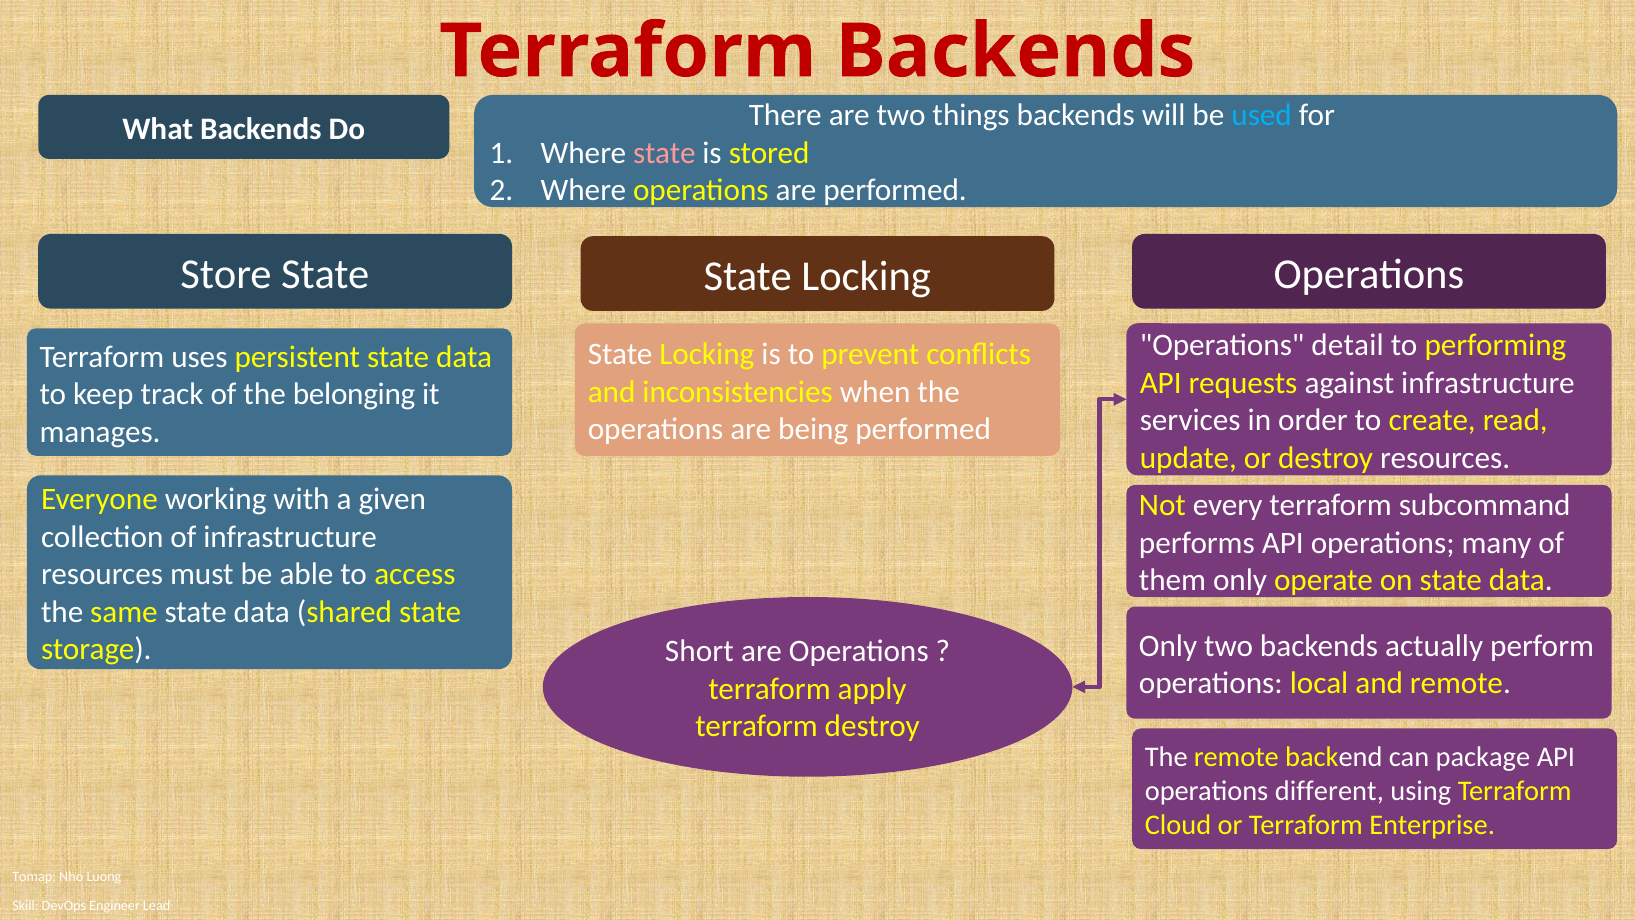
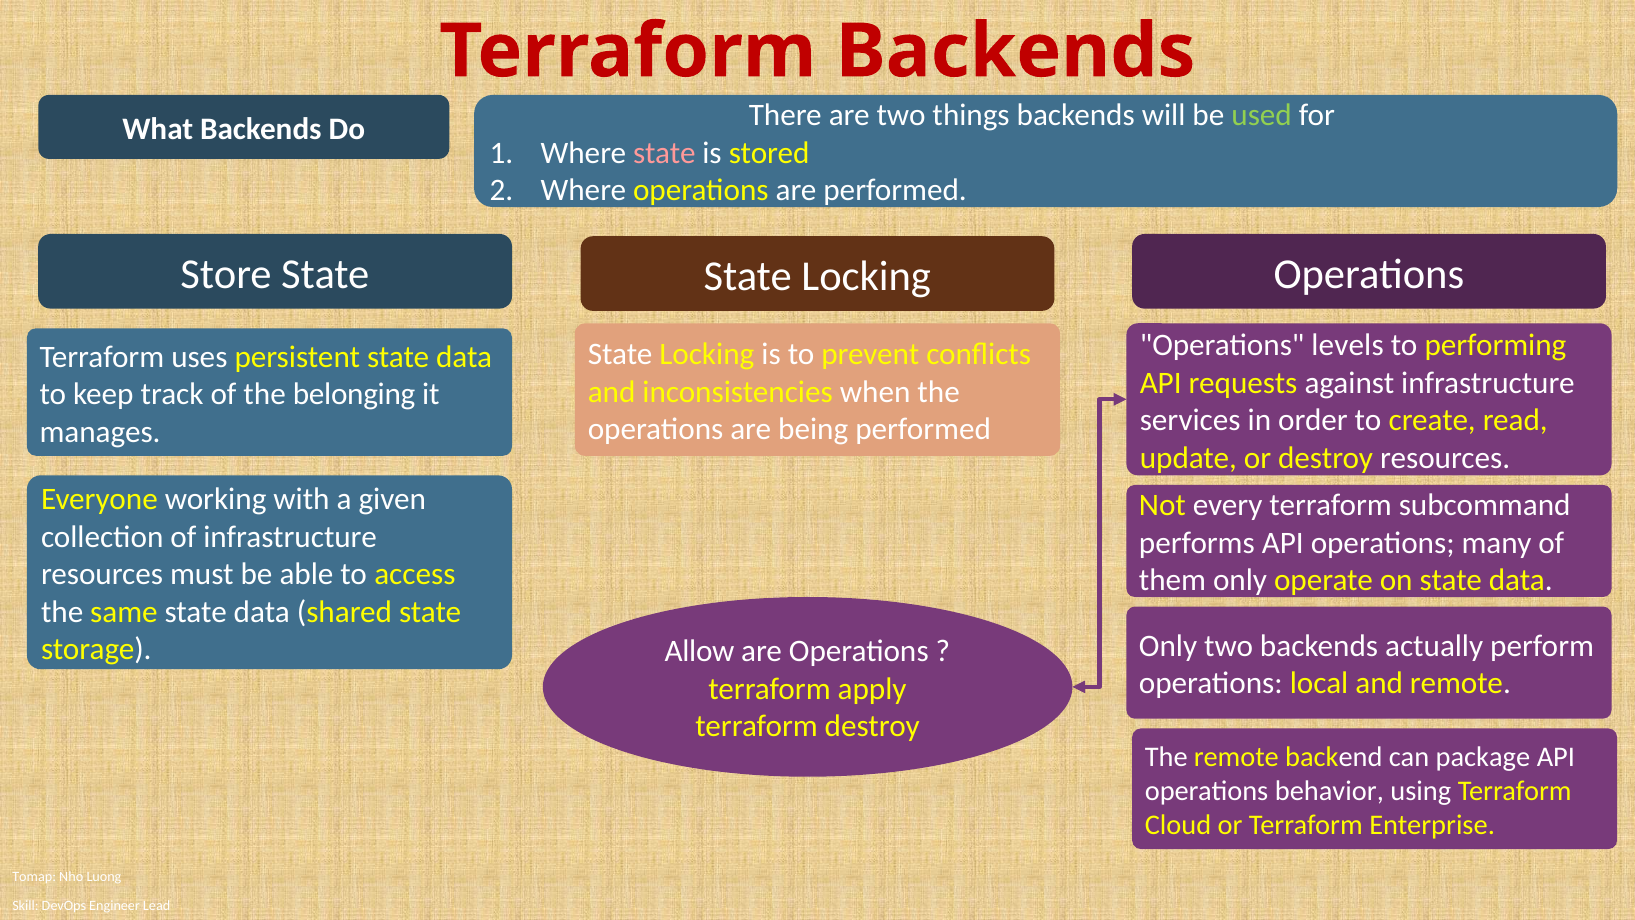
used colour: light blue -> light green (1262, 116)
detail: detail -> levels (1348, 345)
Short: Short -> Allow (700, 651)
different: different -> behavior (1329, 790)
